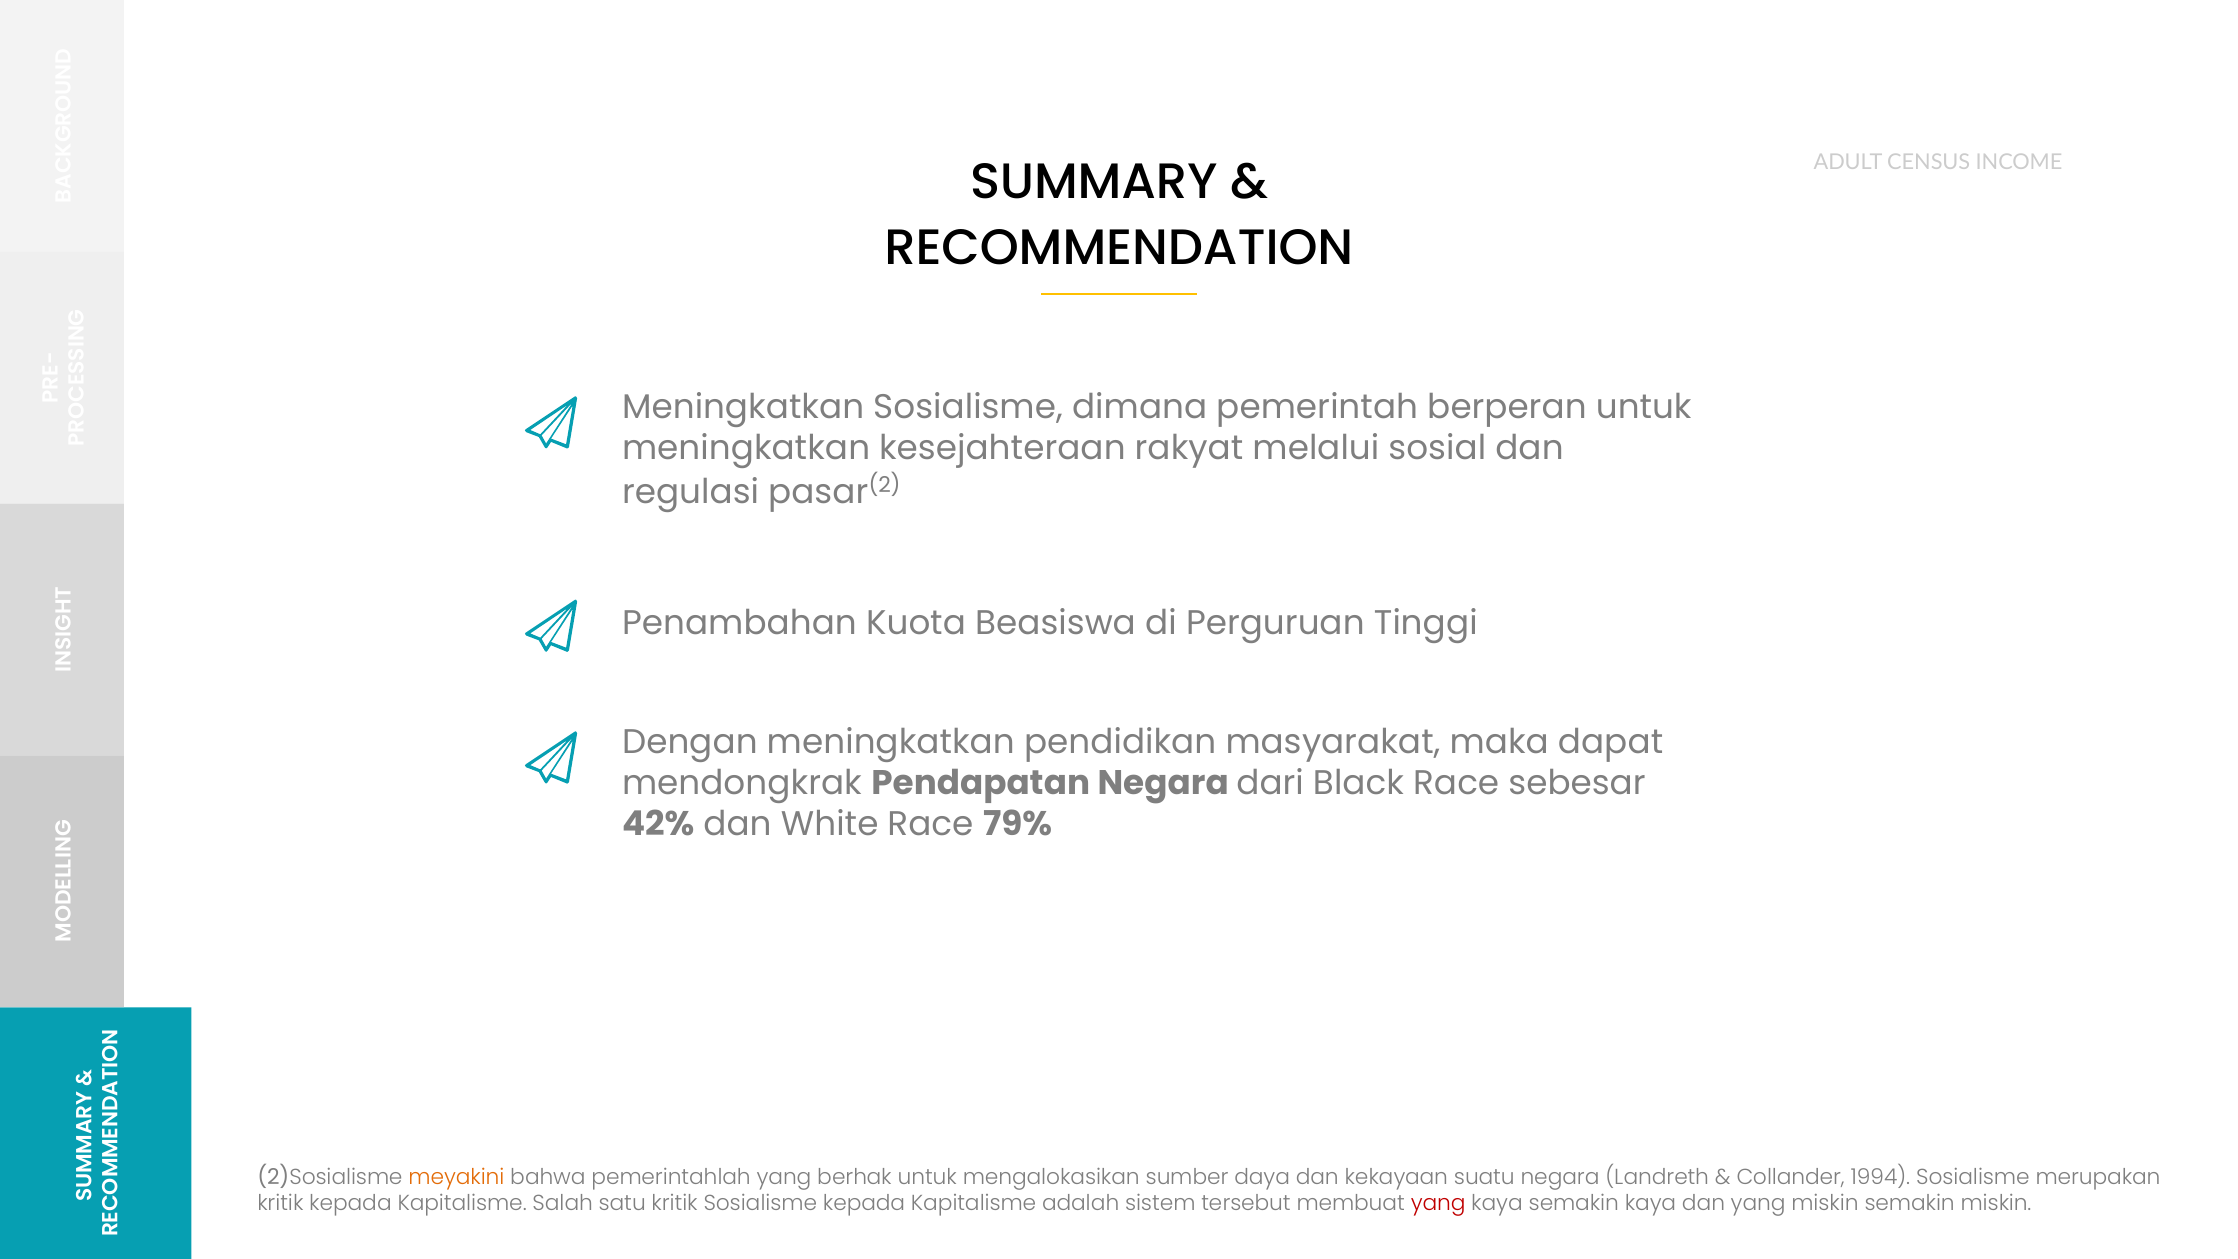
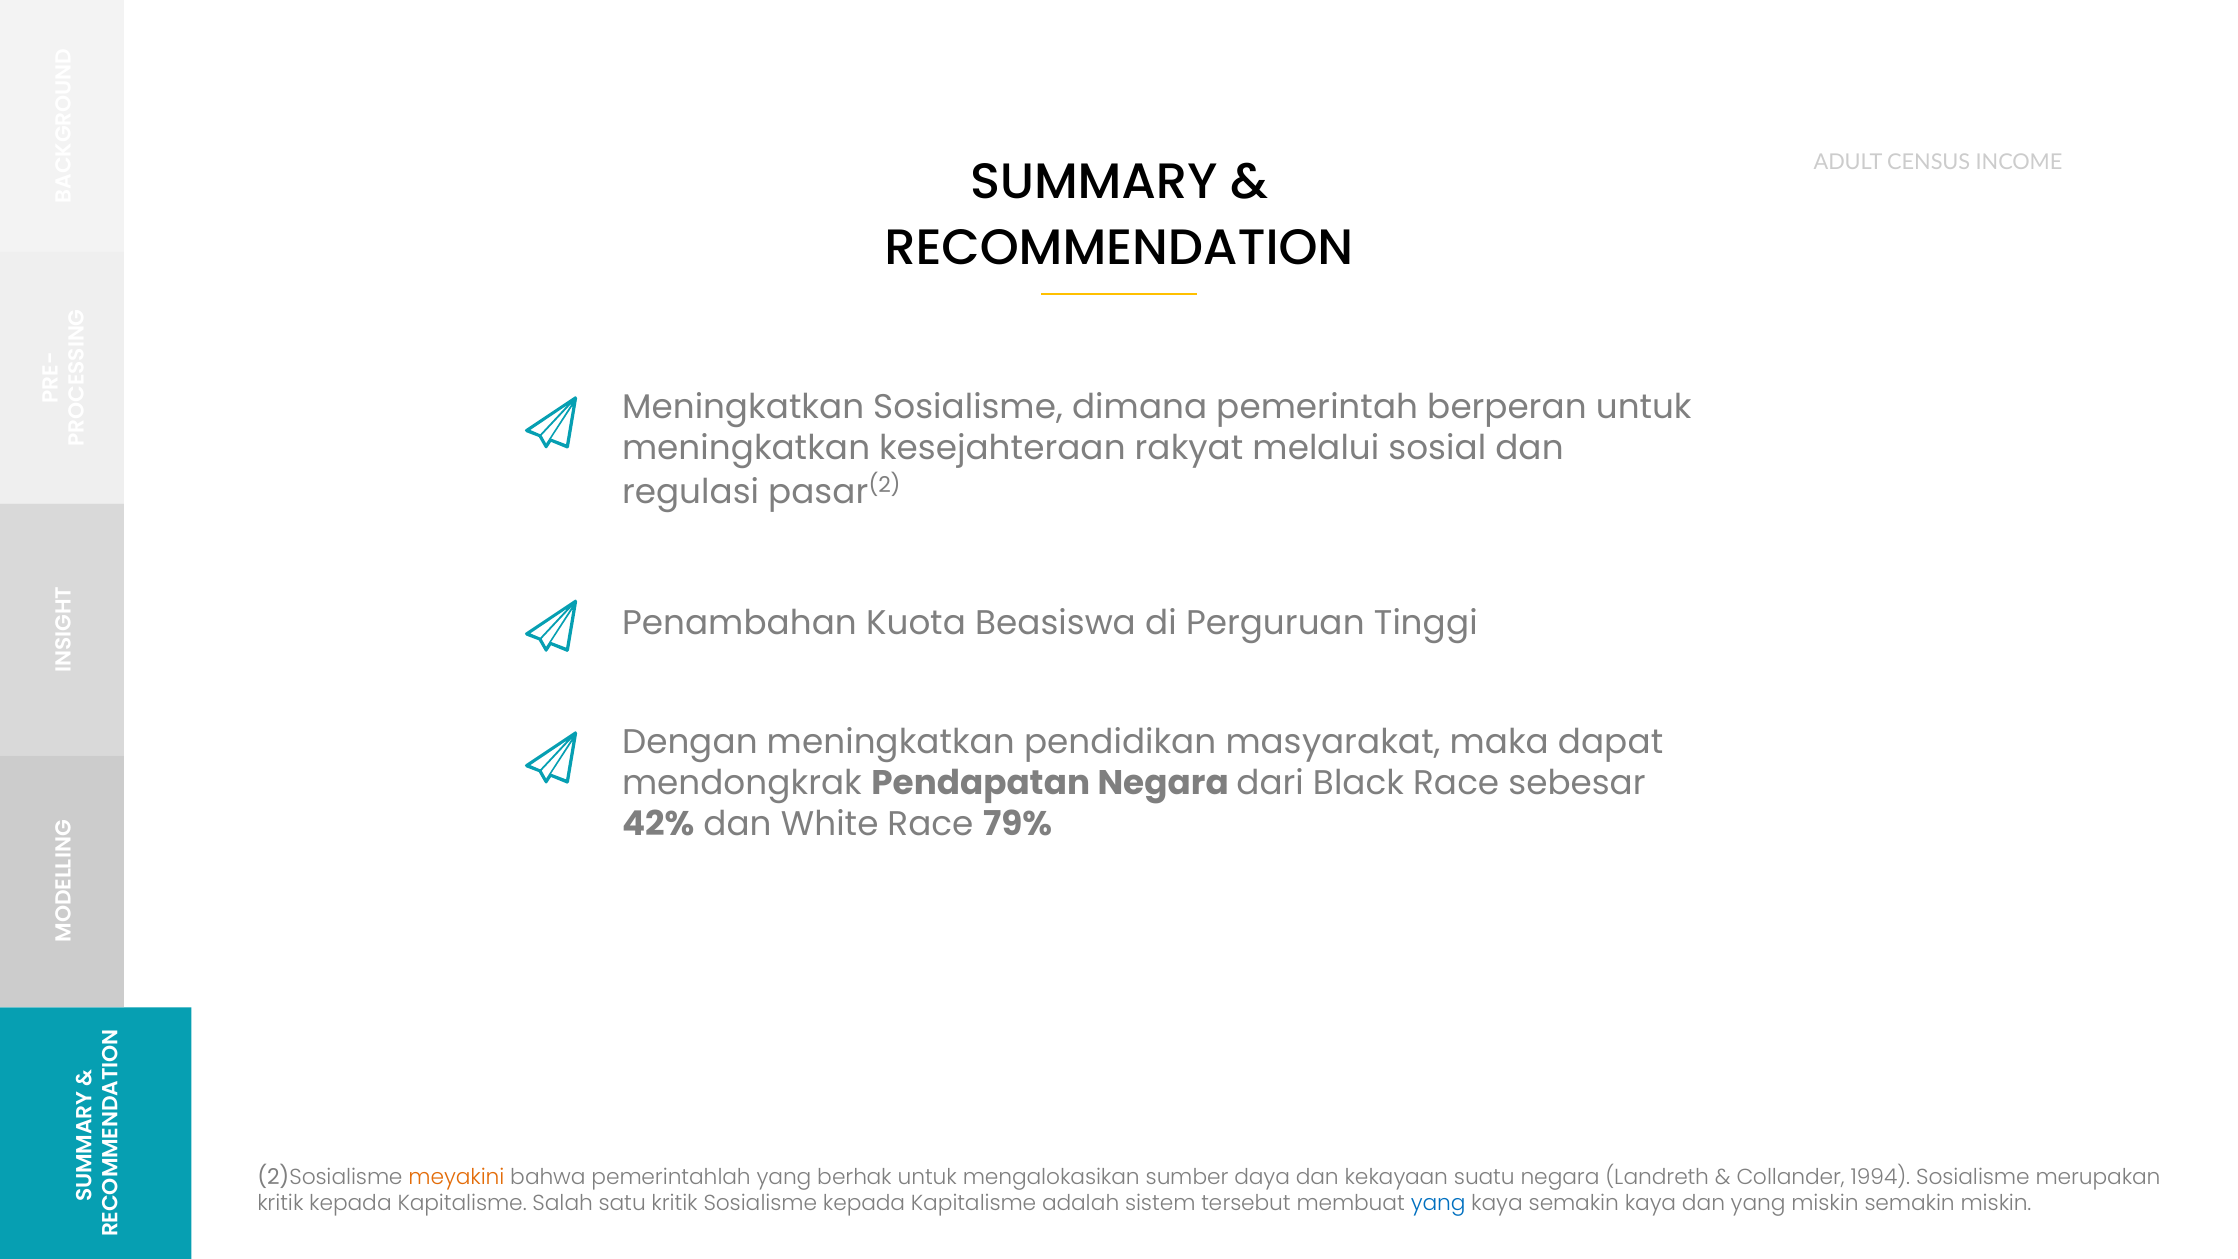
yang colour: red -> blue (1438, 1203)
